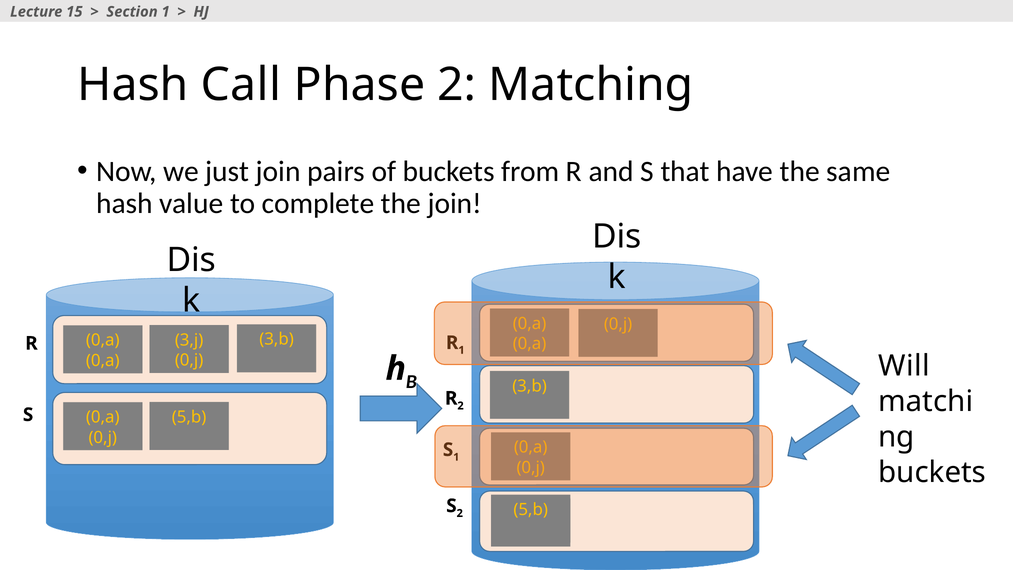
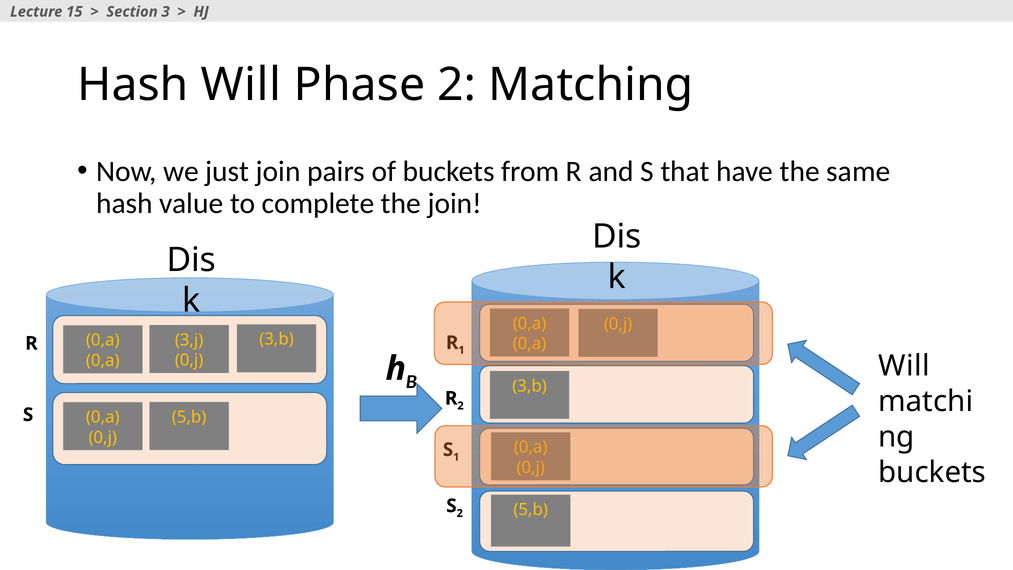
Section 1: 1 -> 3 (166, 12)
Hash Call: Call -> Will (241, 85)
